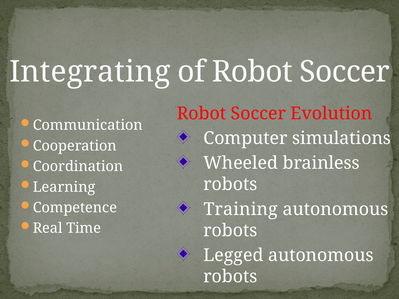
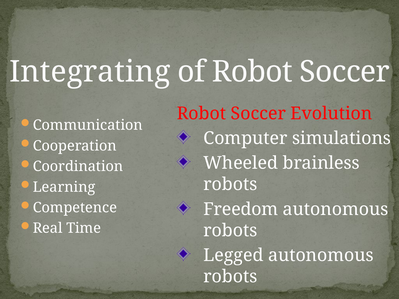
Training: Training -> Freedom (241, 209)
